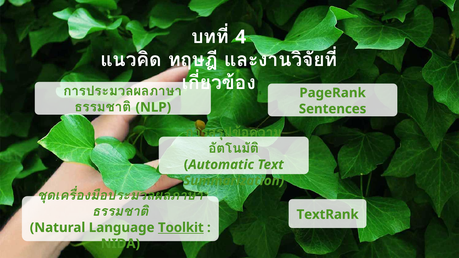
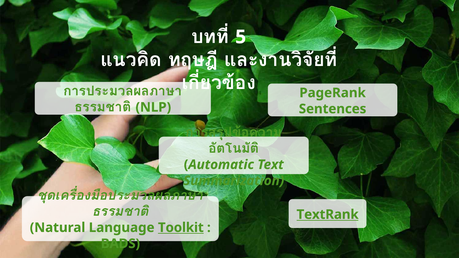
4: 4 -> 5 (241, 37)
TextRank underline: none -> present (328, 215)
NIDA: NIDA -> BADS (120, 244)
